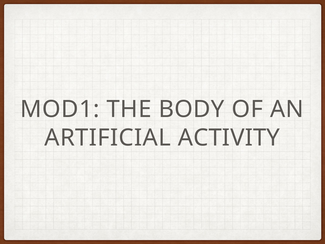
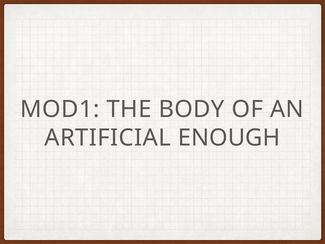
ACTIVITY: ACTIVITY -> ENOUGH (229, 138)
